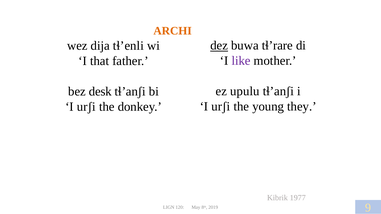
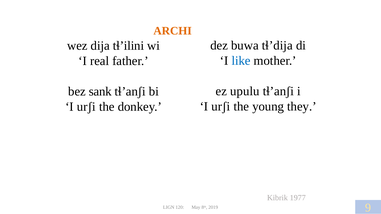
dez underline: present -> none (219, 46)
tɬ’rare: tɬ’rare -> tɬ’dija (277, 46)
tɬ’enli: tɬ’enli -> tɬ’ilini (128, 46)
like colour: purple -> blue (241, 61)
that: that -> real (100, 61)
desk: desk -> sank (100, 92)
